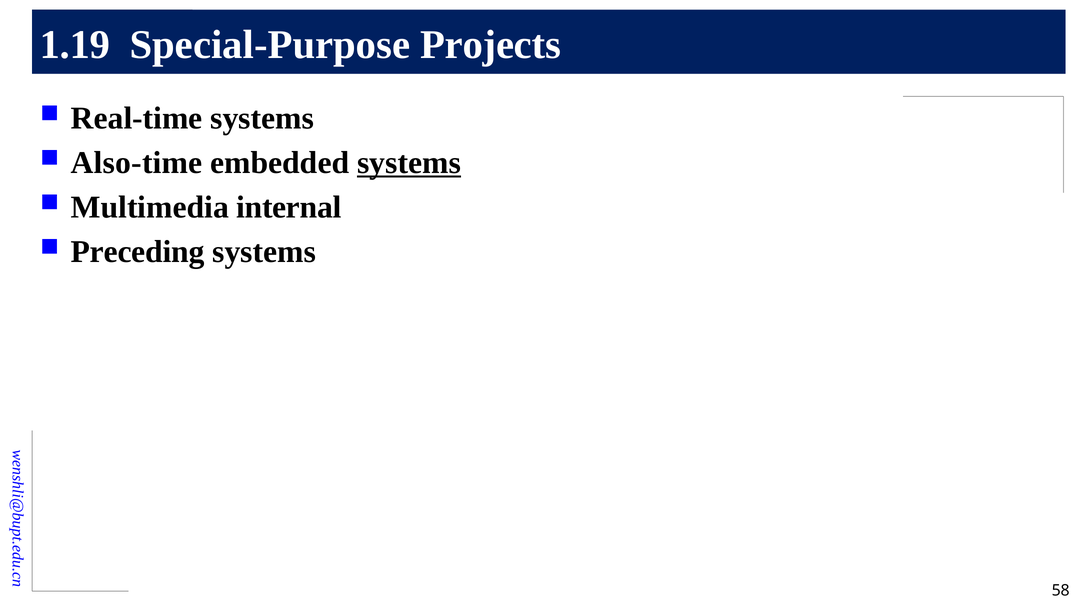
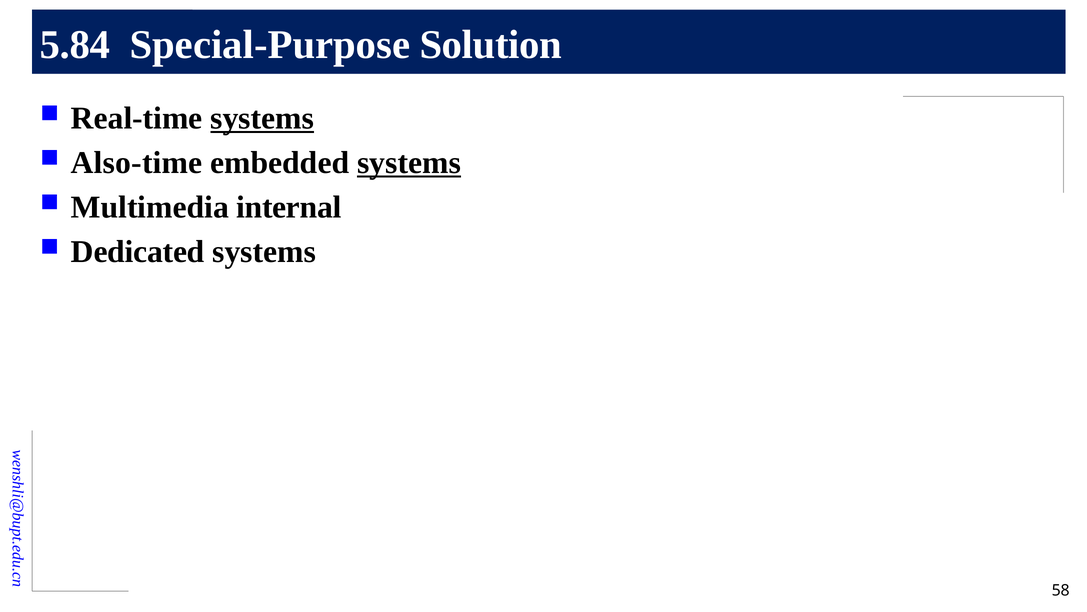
1.19: 1.19 -> 5.84 (75, 45)
Projects: Projects -> Solution (491, 45)
systems underline: none -> present (262, 118)
Preceding: Preceding -> Dedicated (138, 252)
